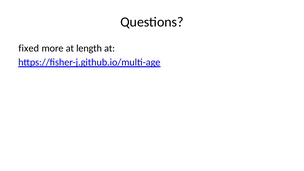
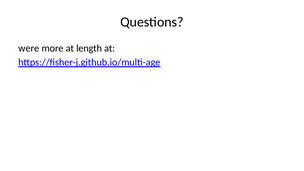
fixed: fixed -> were (29, 48)
